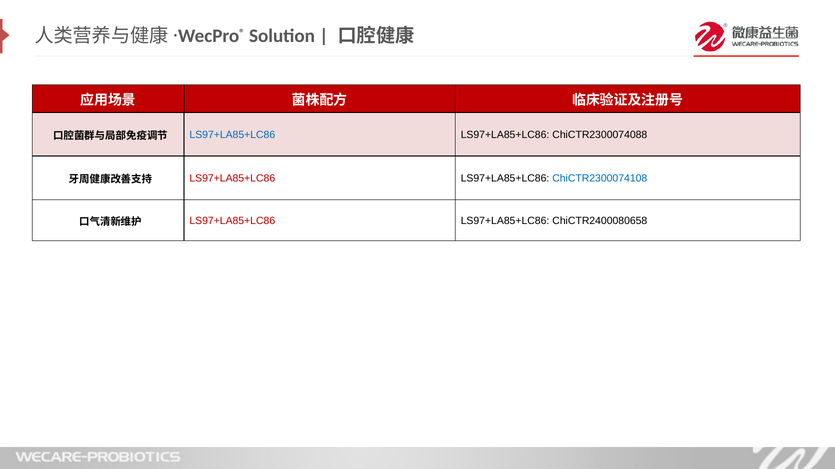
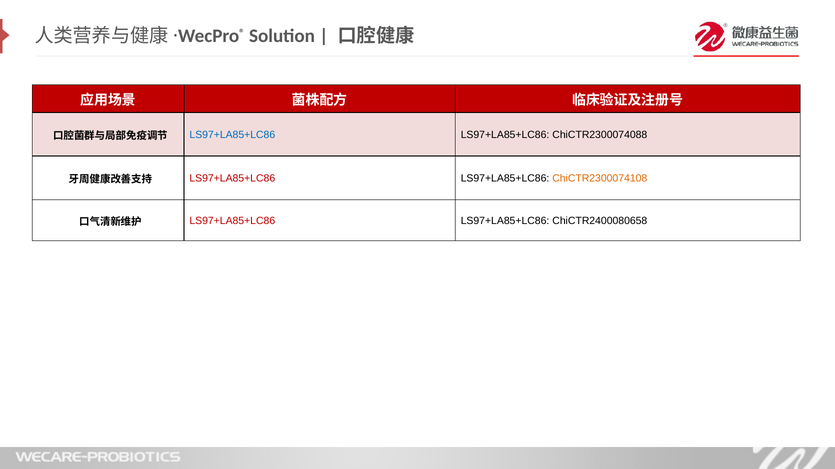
ChiCTR2300074108 colour: blue -> orange (600, 179)
